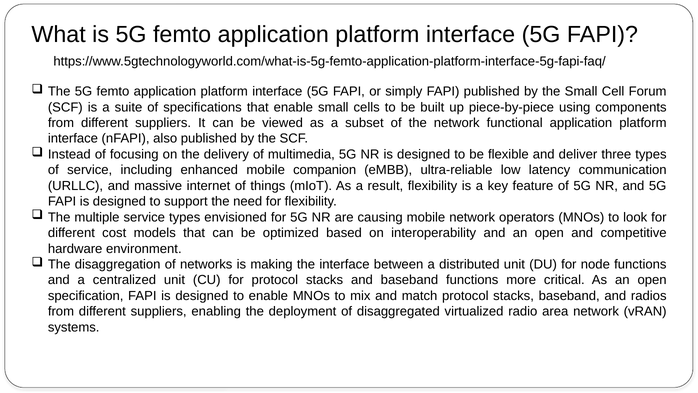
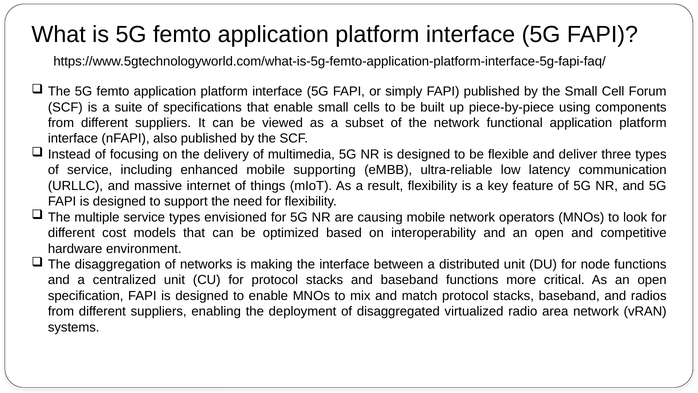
companion: companion -> supporting (325, 170)
